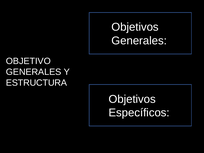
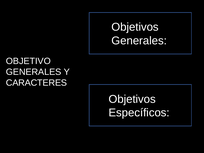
ESTRUCTURA: ESTRUCTURA -> CARACTERES (36, 83)
